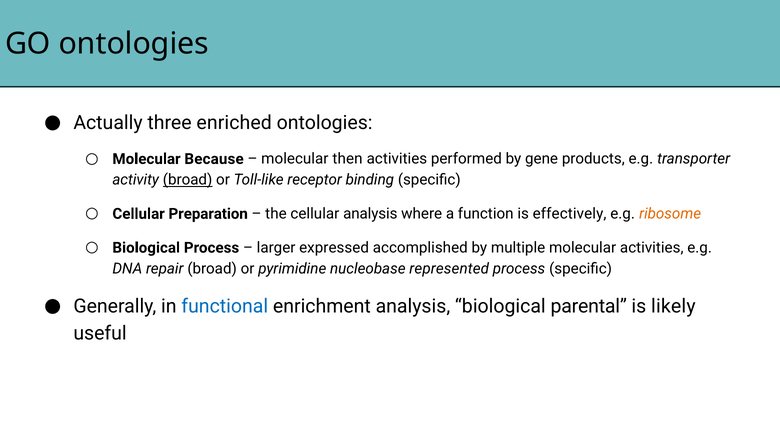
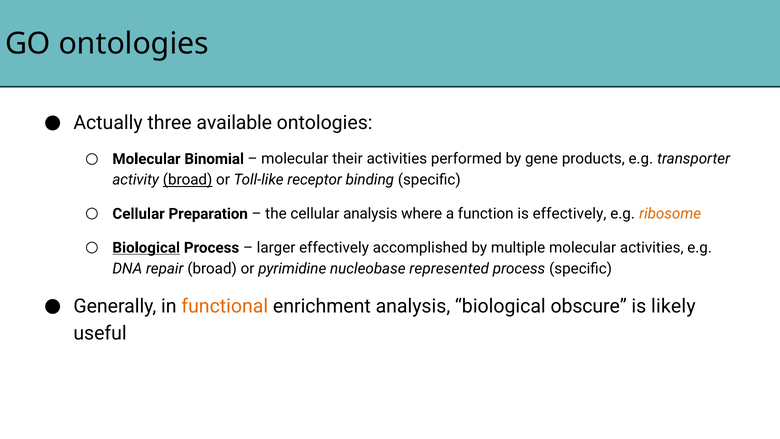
enriched: enriched -> available (234, 123)
Because: Because -> Binomial (214, 159)
then: then -> their (348, 159)
Biological underline: none -> present (146, 248)
larger expressed: expressed -> effectively (334, 248)
functional colour: blue -> orange (225, 306)
parental: parental -> obscure (589, 306)
